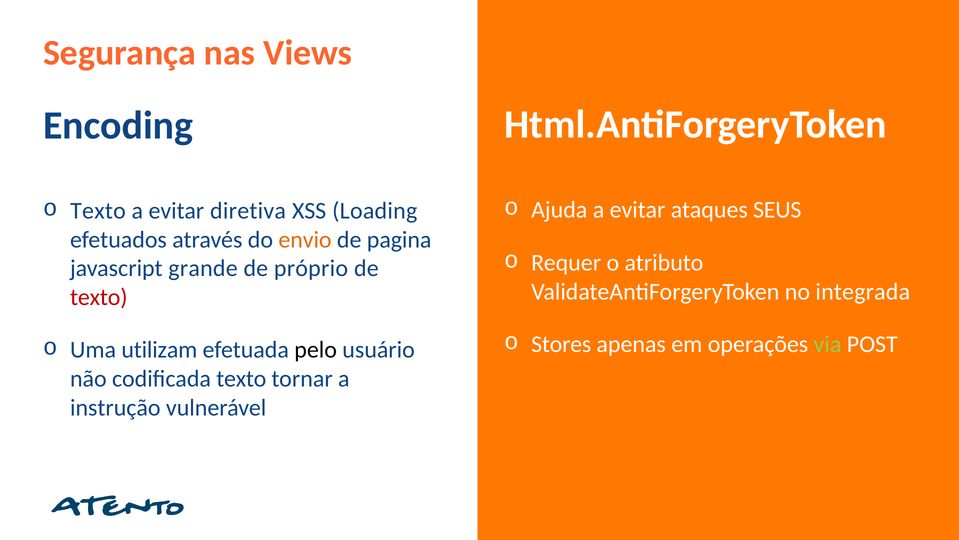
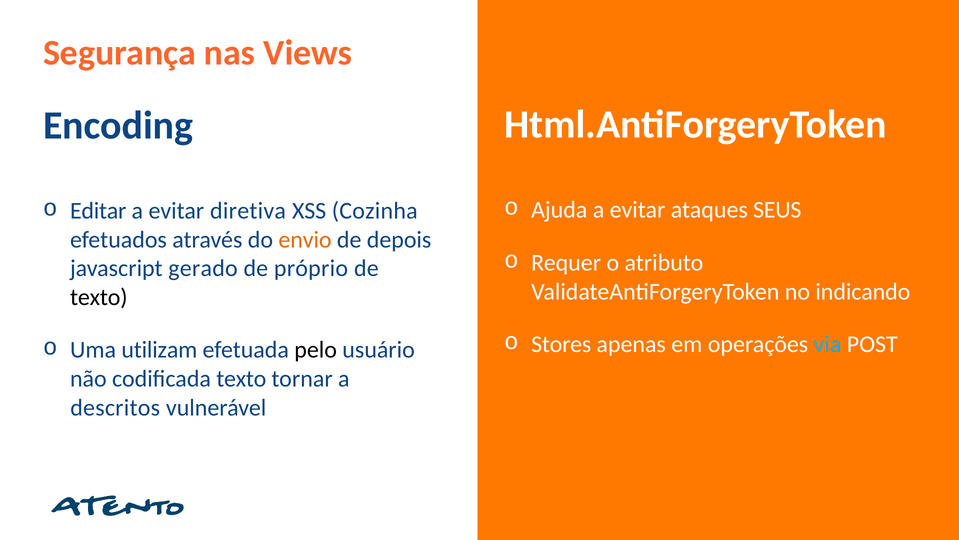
o Texto: Texto -> Editar (98, 211)
Loading: Loading -> Cozinha (375, 211)
pagina: pagina -> depois (399, 239)
grande: grande -> gerado (203, 268)
integrada: integrada -> indicando (863, 291)
texto colour: red -> black (99, 297)
via colour: light green -> light blue (828, 344)
instrução: instrução -> descritos (115, 407)
